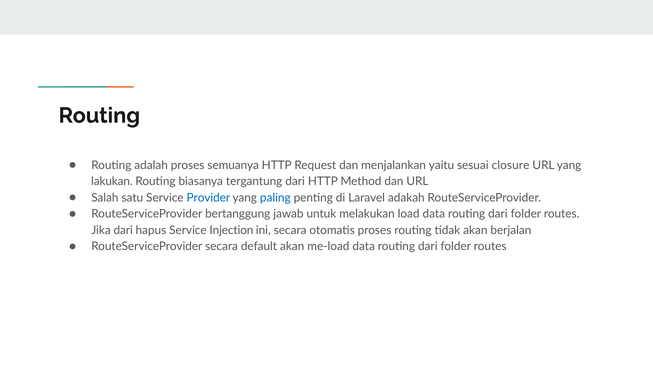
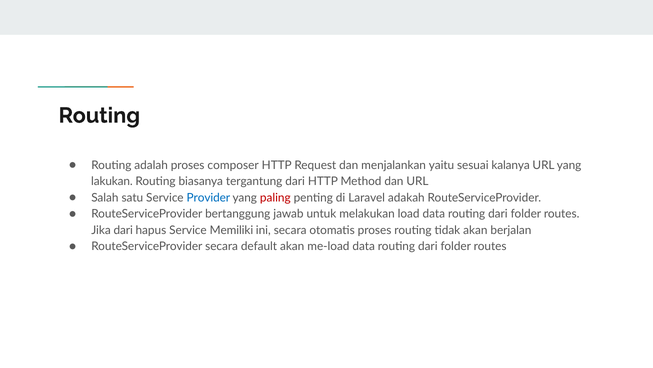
semuanya: semuanya -> composer (233, 165)
closure: closure -> kalanya (511, 165)
paling colour: blue -> red (275, 197)
Injection: Injection -> Memiliki (231, 230)
